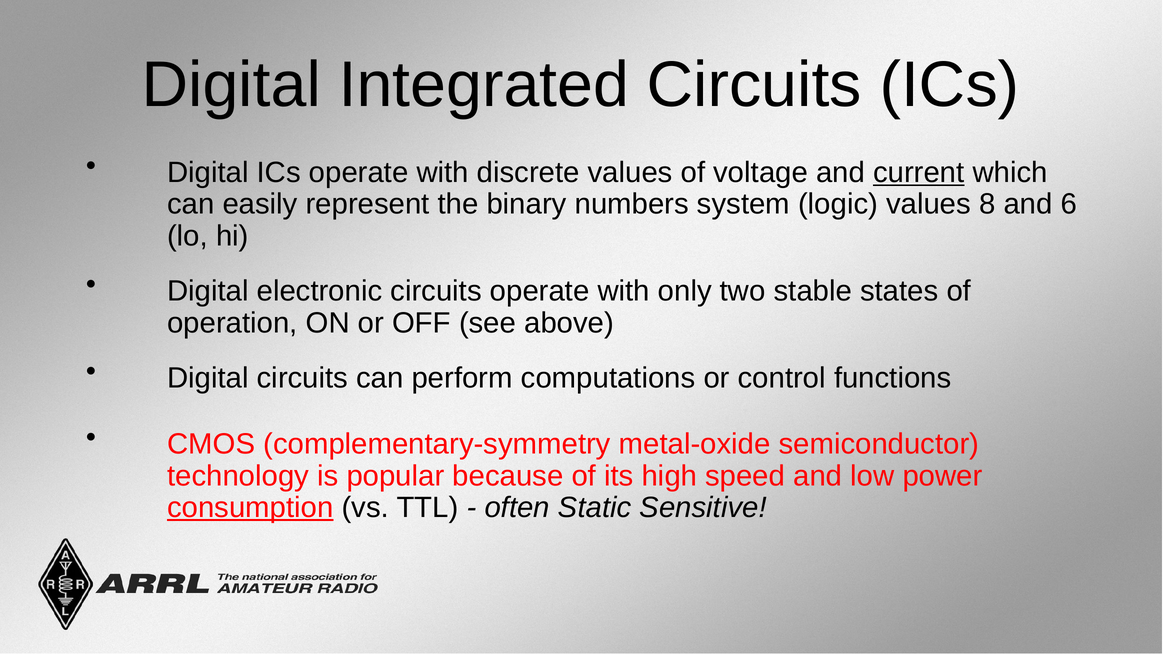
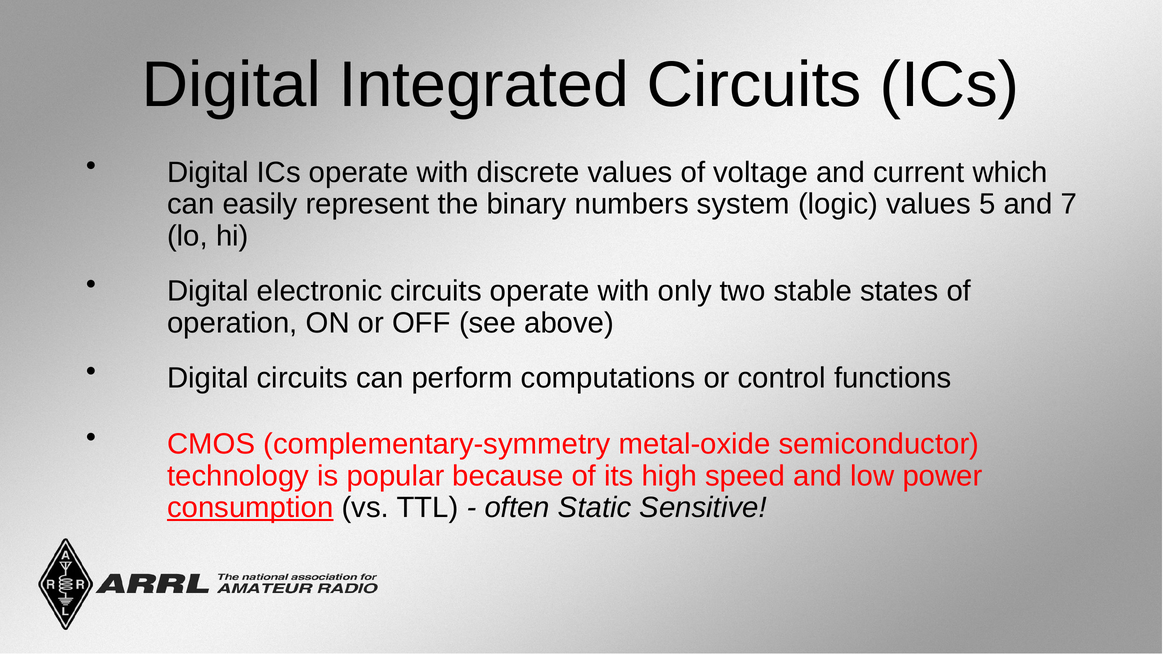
current underline: present -> none (919, 173)
8: 8 -> 5 (987, 204)
6: 6 -> 7 (1069, 204)
